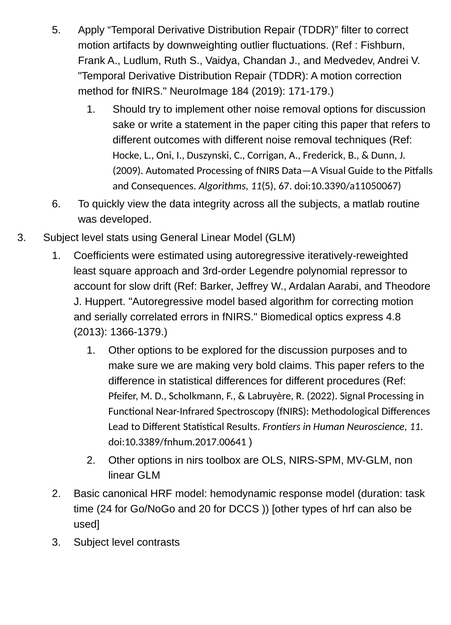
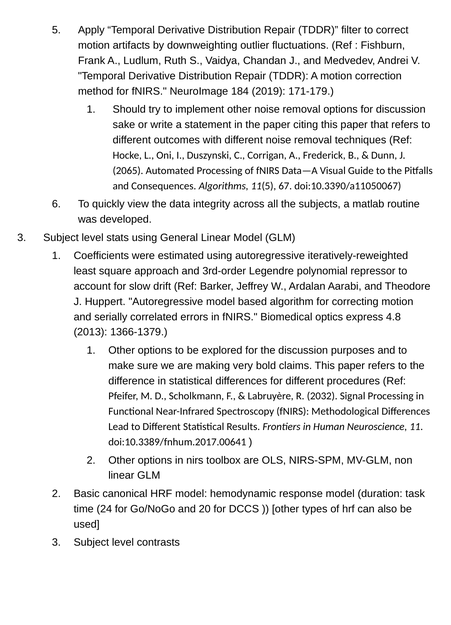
2009: 2009 -> 2065 (128, 170)
2022: 2022 -> 2032 (322, 396)
